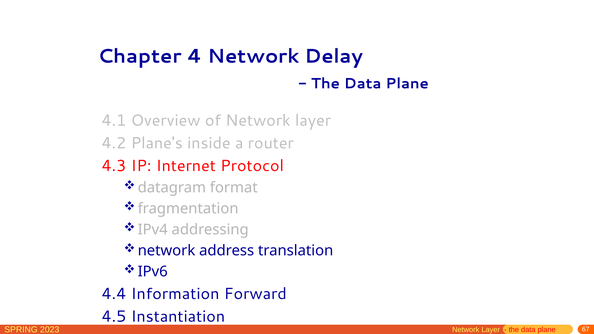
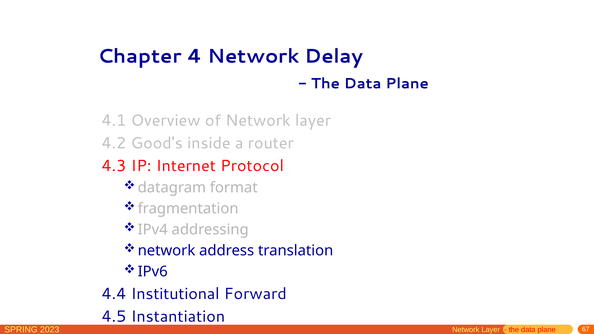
Plane's: Plane's -> Good's (157, 143)
Information: Information -> Institutional (175, 294)
